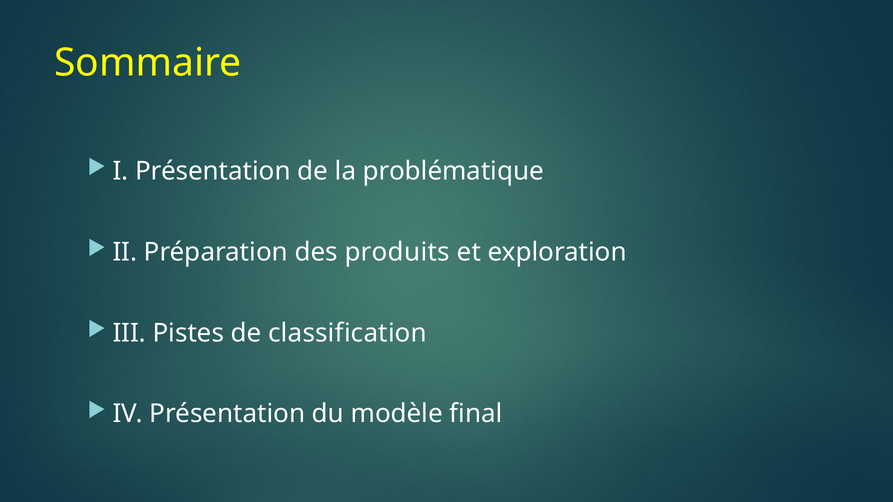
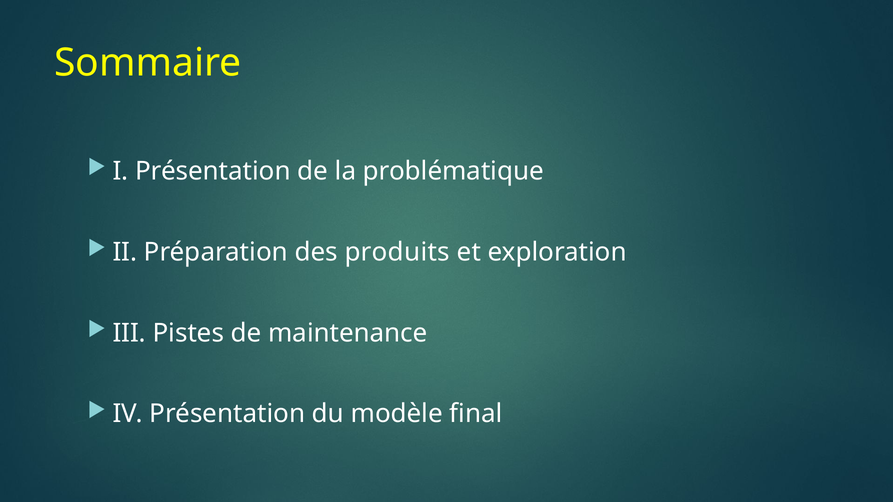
classification: classification -> maintenance (348, 333)
